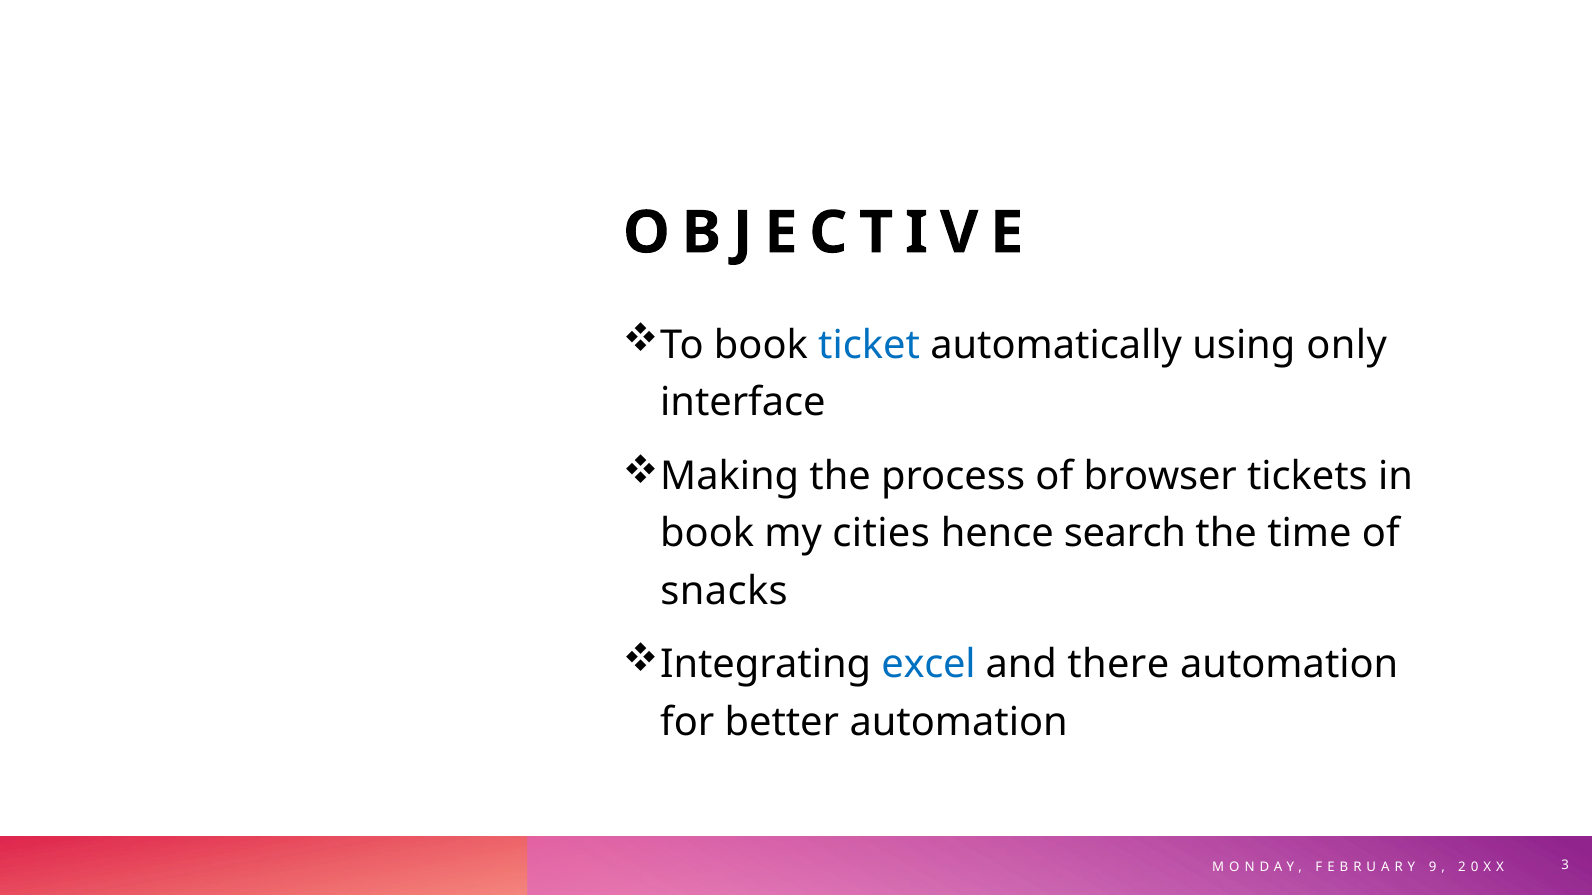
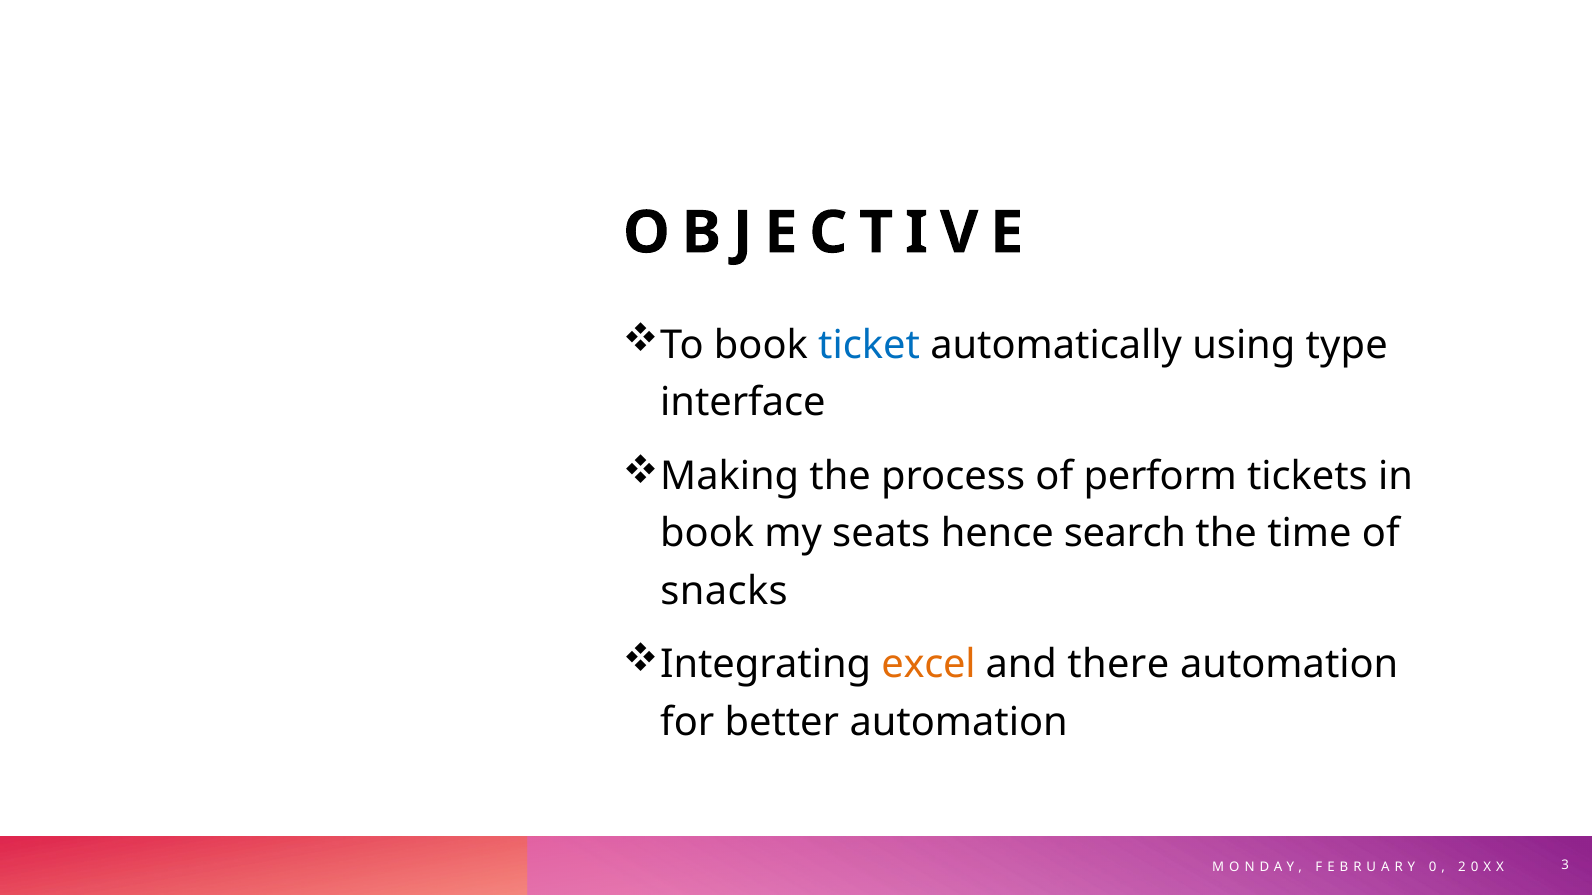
only: only -> type (1347, 345)
browser: browser -> perform (1160, 477)
cities: cities -> seats (881, 534)
excel colour: blue -> orange (929, 665)
9: 9 -> 0 (1433, 867)
